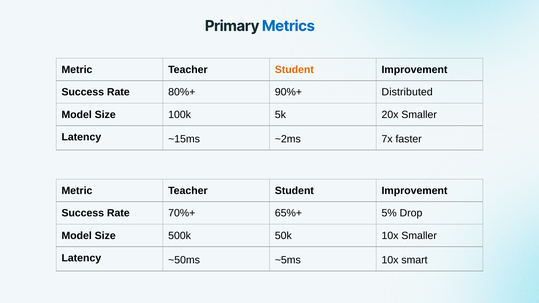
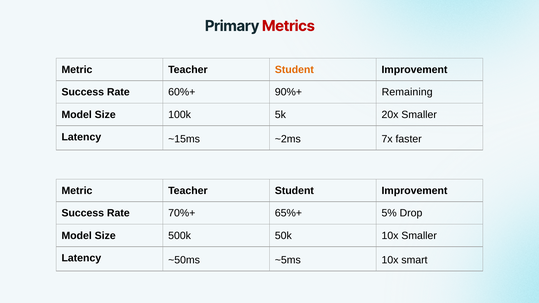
Metrics colour: blue -> red (288, 26)
80%+: 80%+ -> 60%+ (182, 92)
Distributed: Distributed -> Remaining (407, 92)
